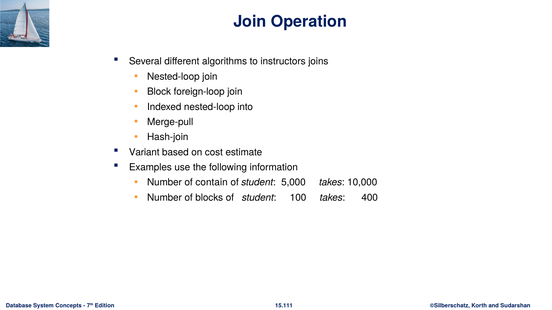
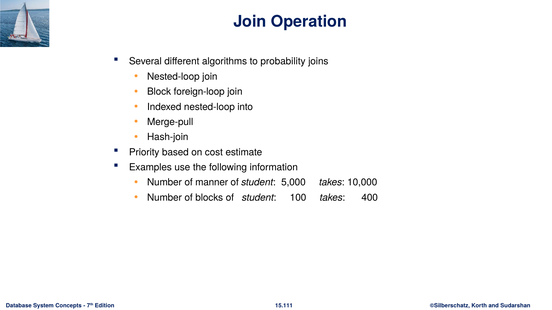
instructors: instructors -> probability (283, 61)
Variant: Variant -> Priority (144, 152)
contain: contain -> manner (212, 183)
